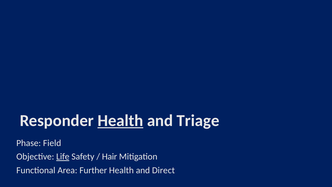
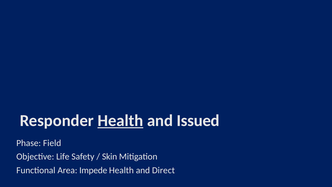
Triage: Triage -> Issued (198, 121)
Life underline: present -> none (63, 156)
Hair: Hair -> Skin (110, 156)
Further: Further -> Impede (93, 170)
